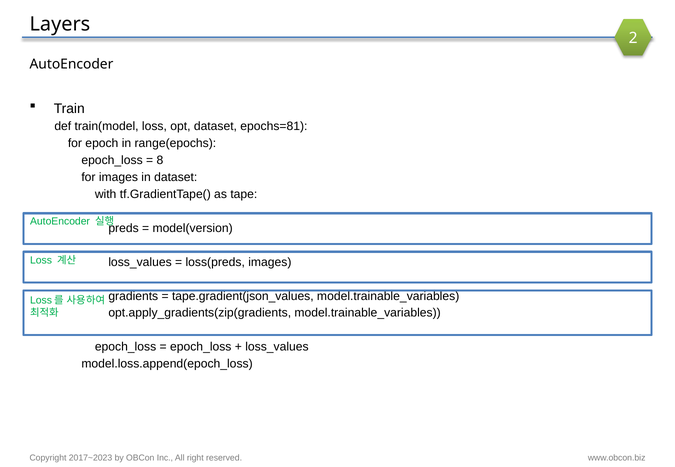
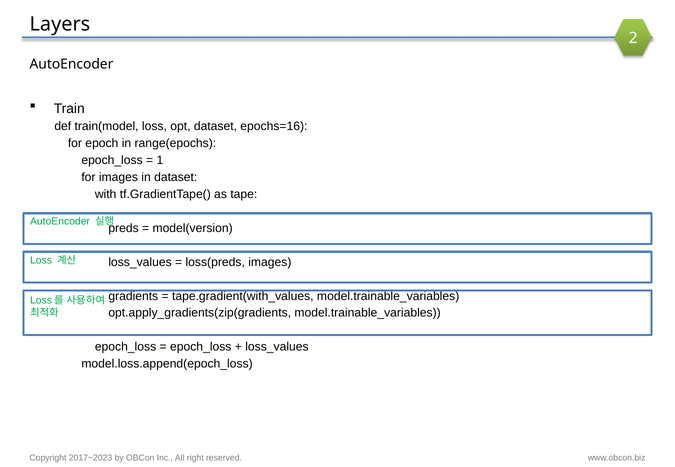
epochs=81: epochs=81 -> epochs=16 (274, 126)
8: 8 -> 1 (160, 160)
tape.gradient(json_values: tape.gradient(json_values -> tape.gradient(with_values (243, 296)
